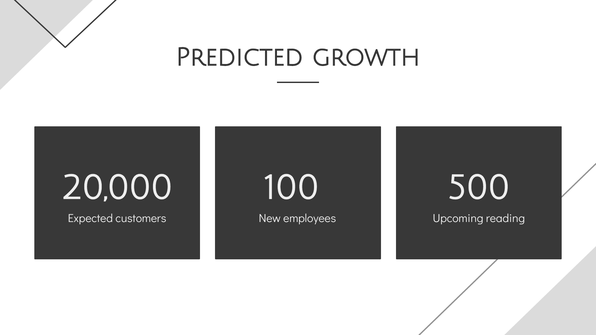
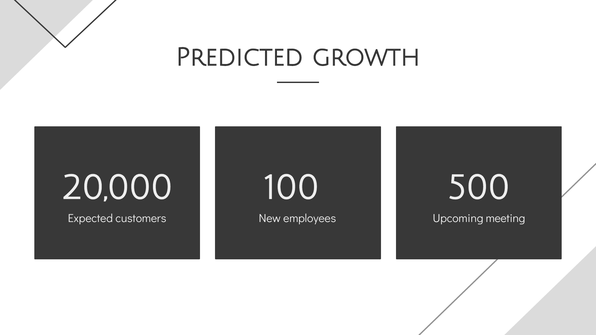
reading: reading -> meeting (506, 218)
